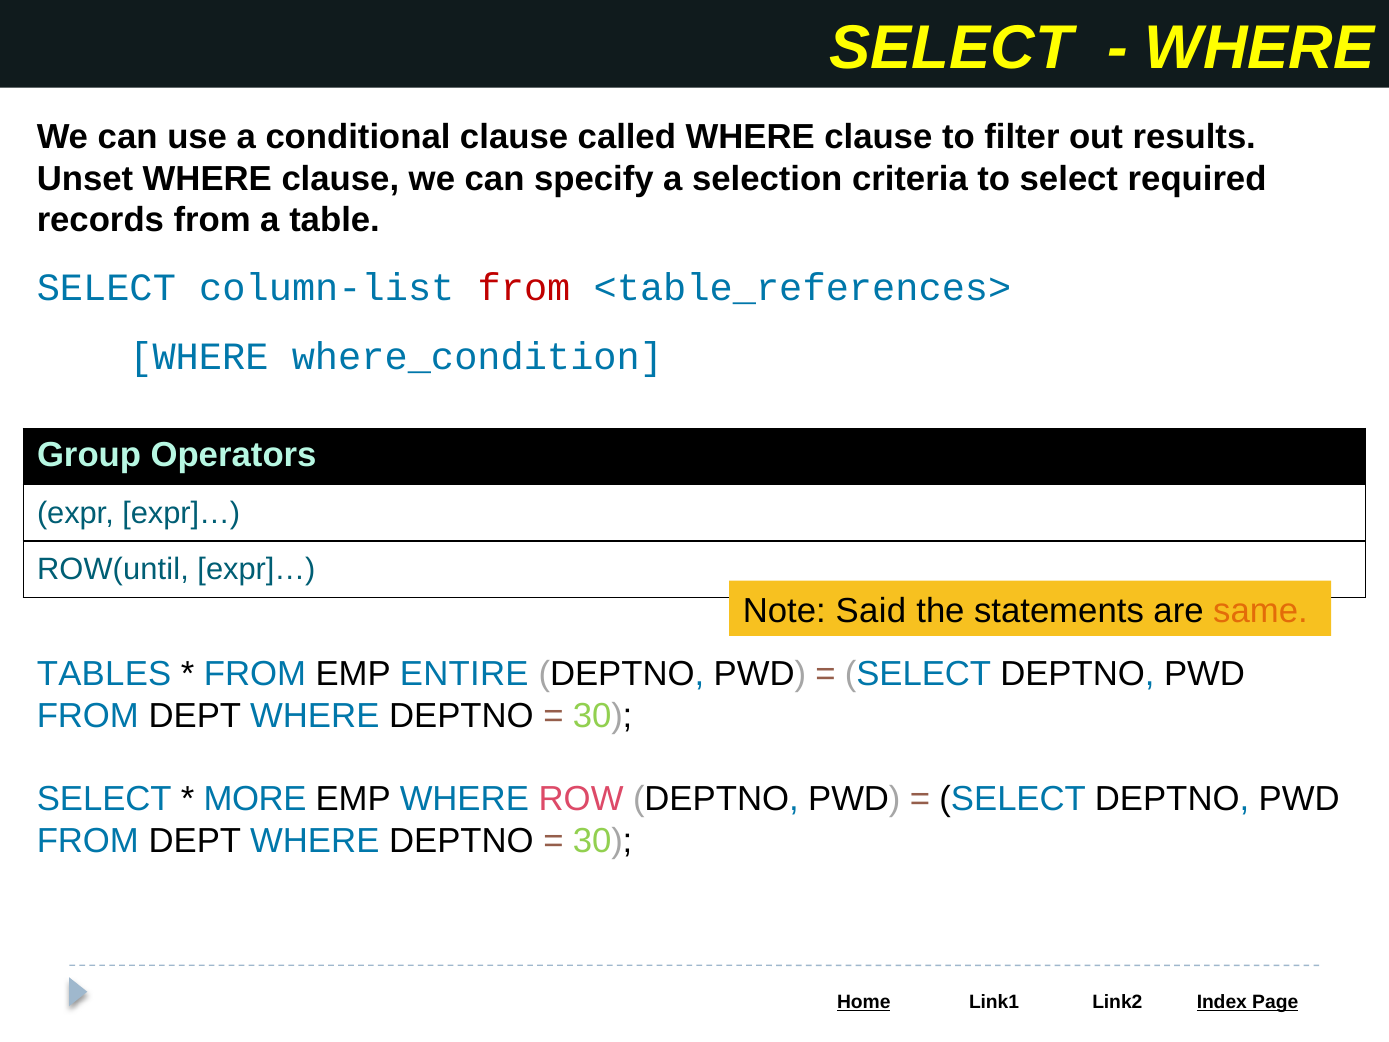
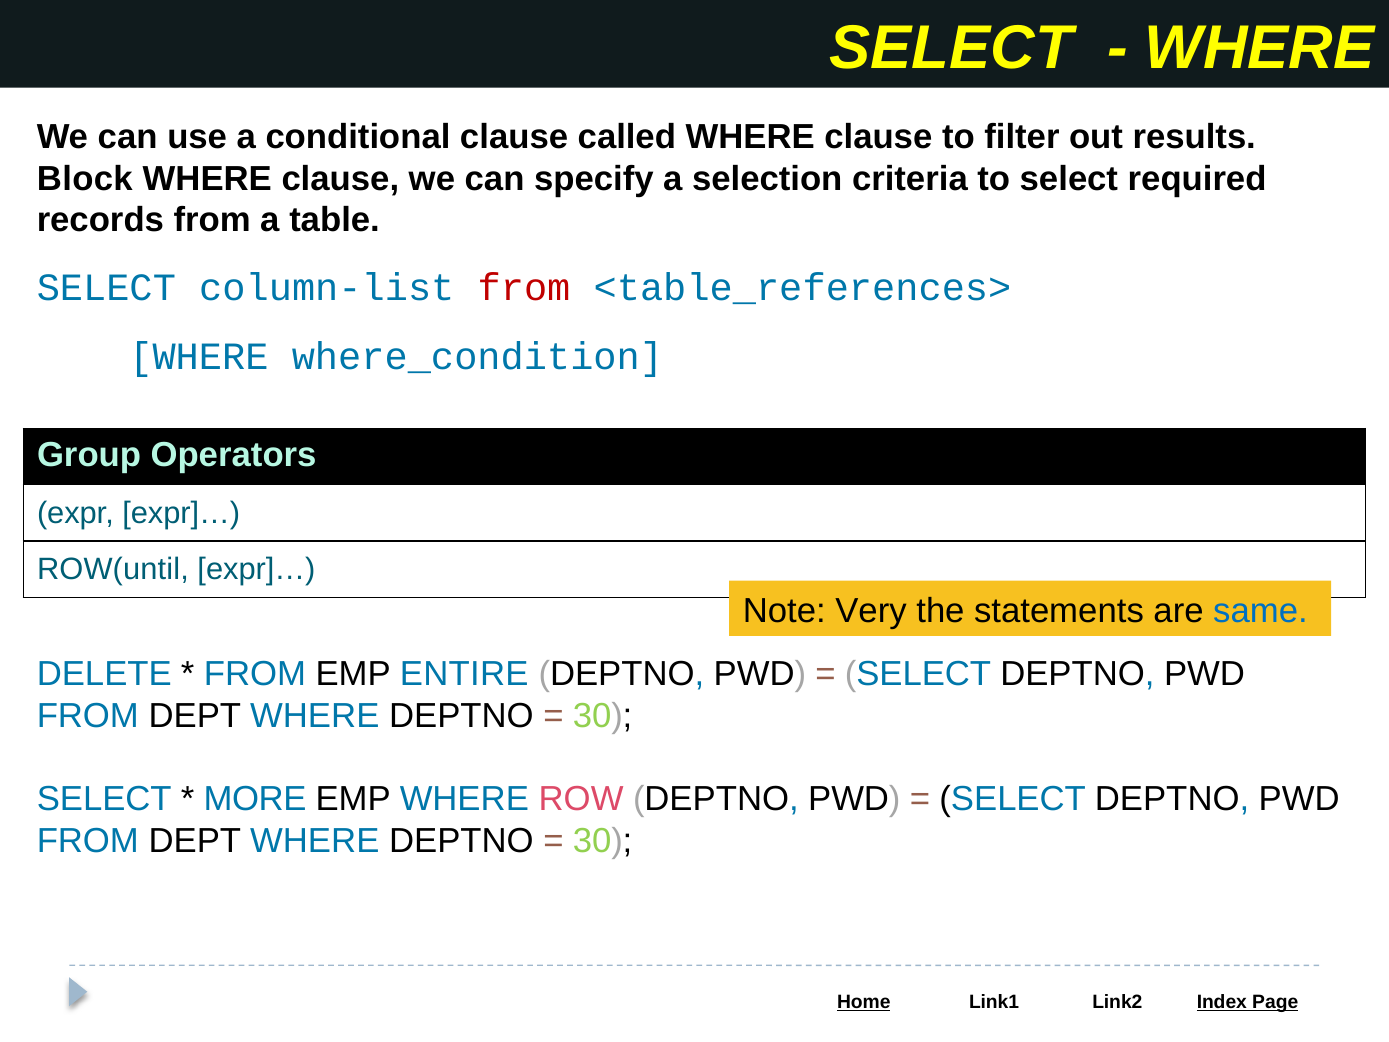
Unset: Unset -> Block (85, 179)
Said: Said -> Very (871, 611)
same colour: orange -> blue (1260, 611)
TABLES: TABLES -> DELETE (104, 674)
